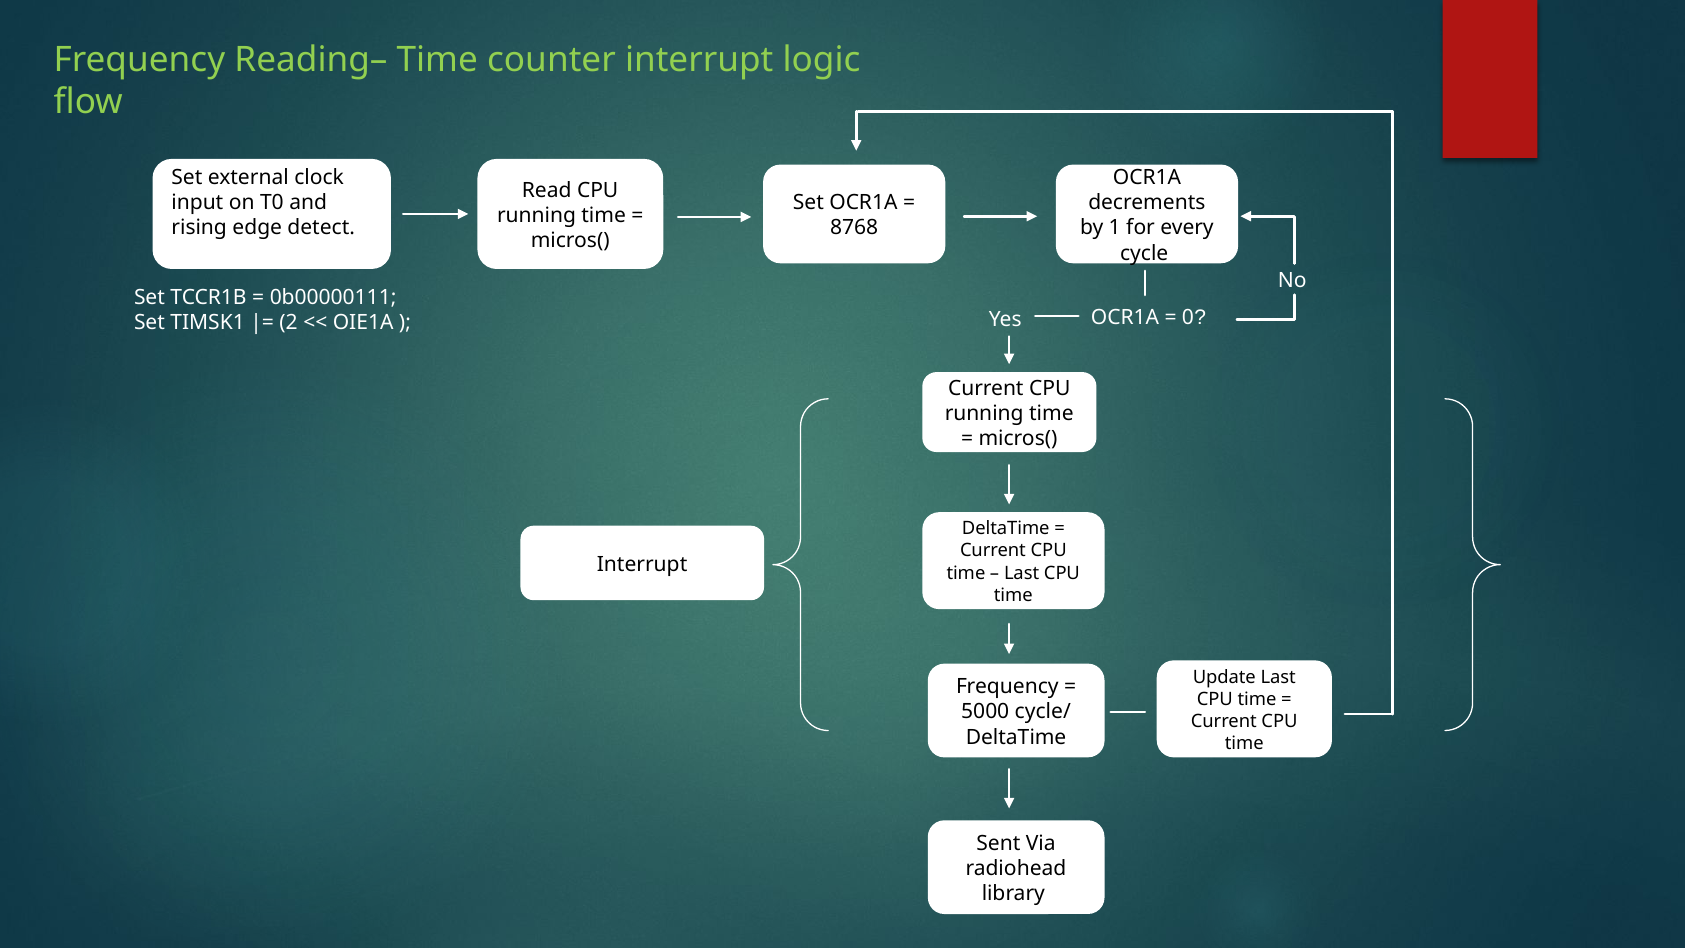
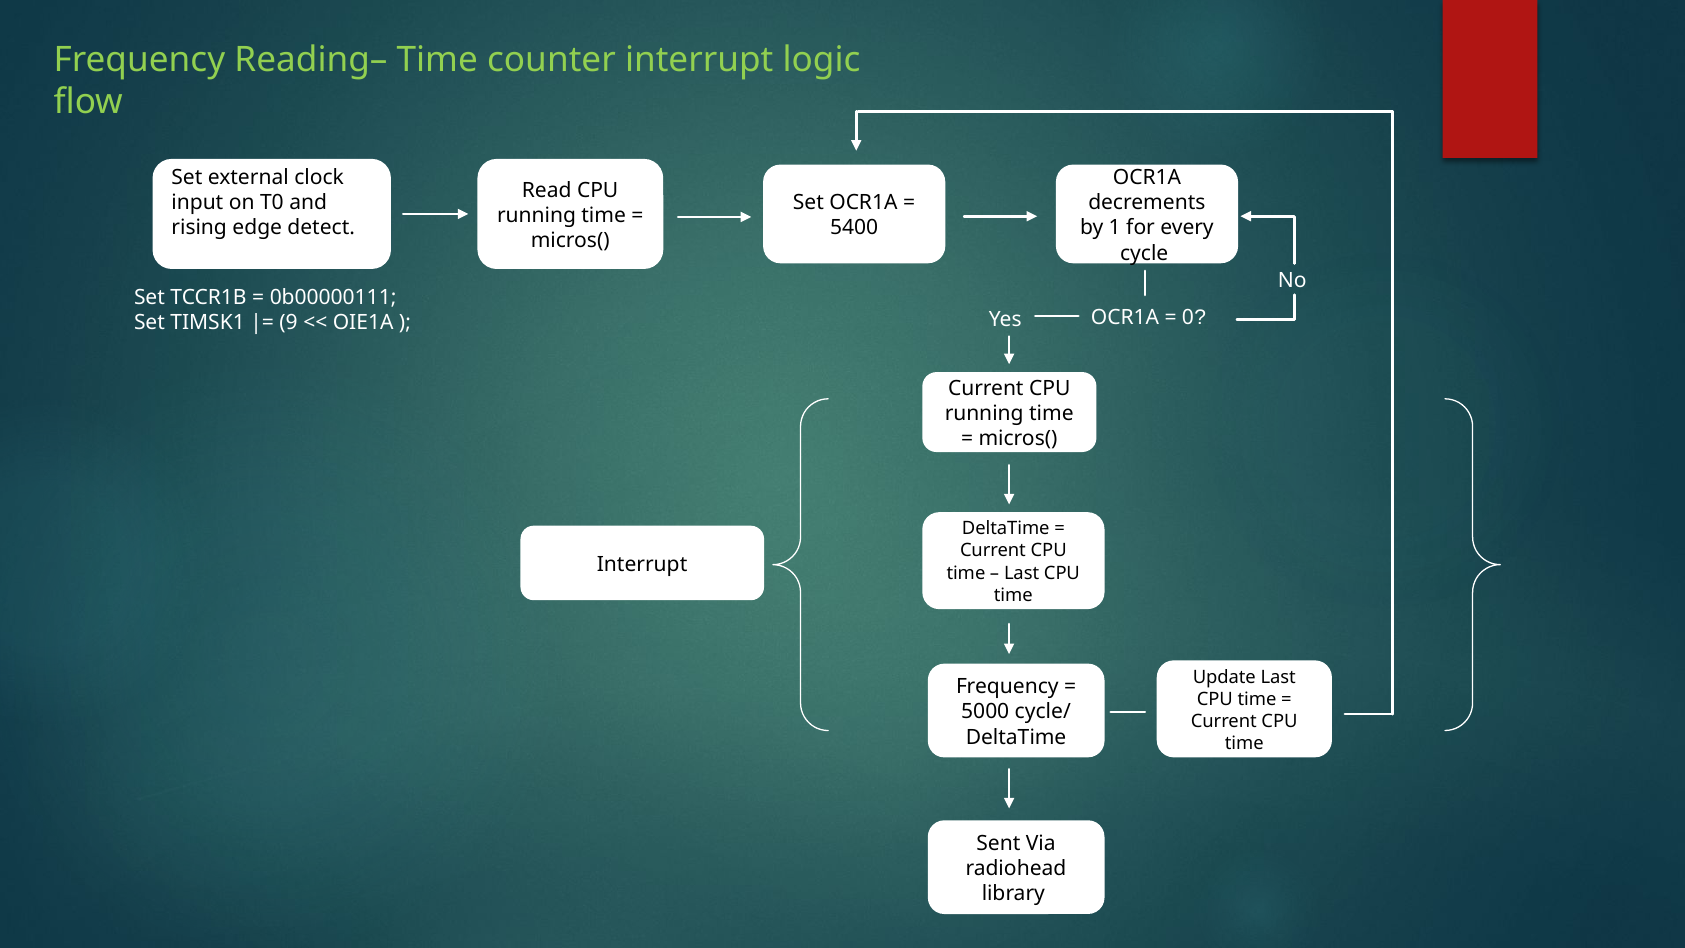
8768: 8768 -> 5400 (854, 228)
2: 2 -> 9 (288, 323)
